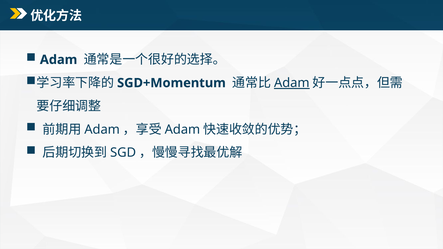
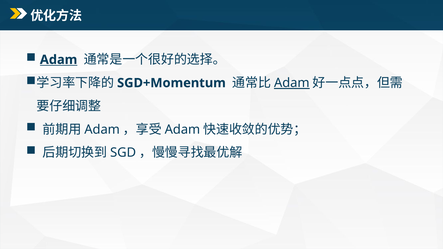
Adam underline: none -> present (59, 60)
